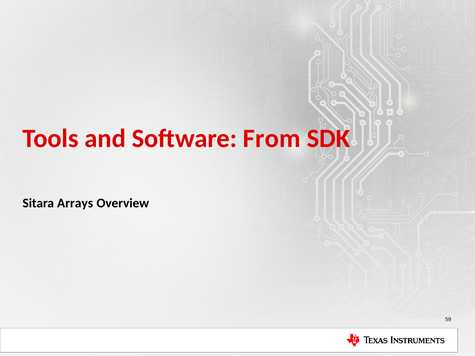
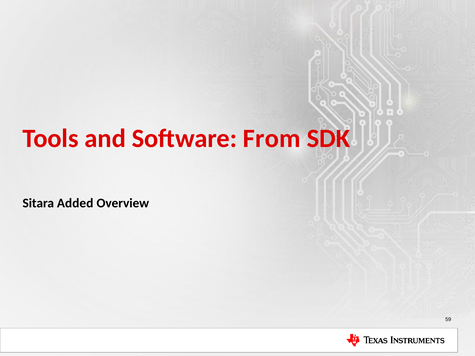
Arrays: Arrays -> Added (75, 203)
